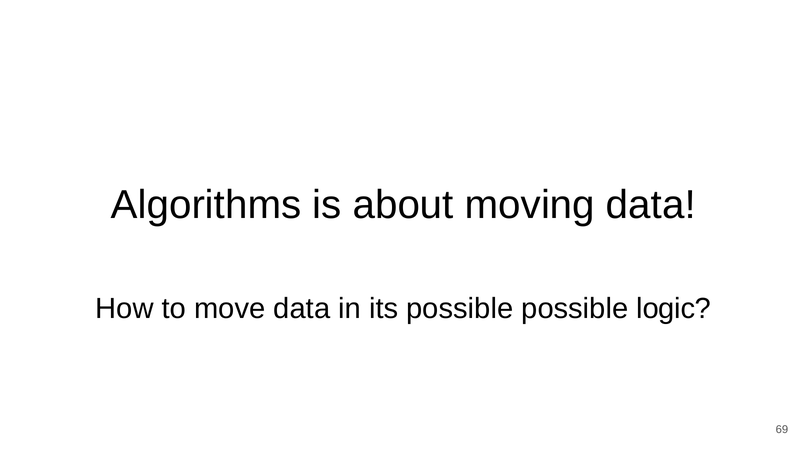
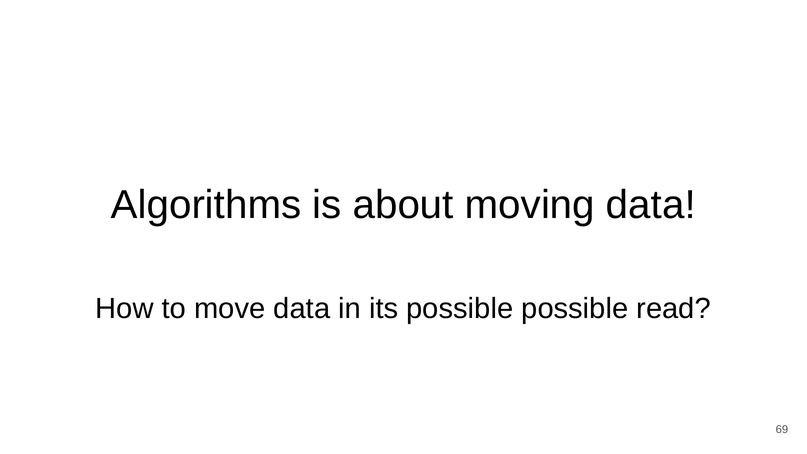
logic: logic -> read (674, 309)
